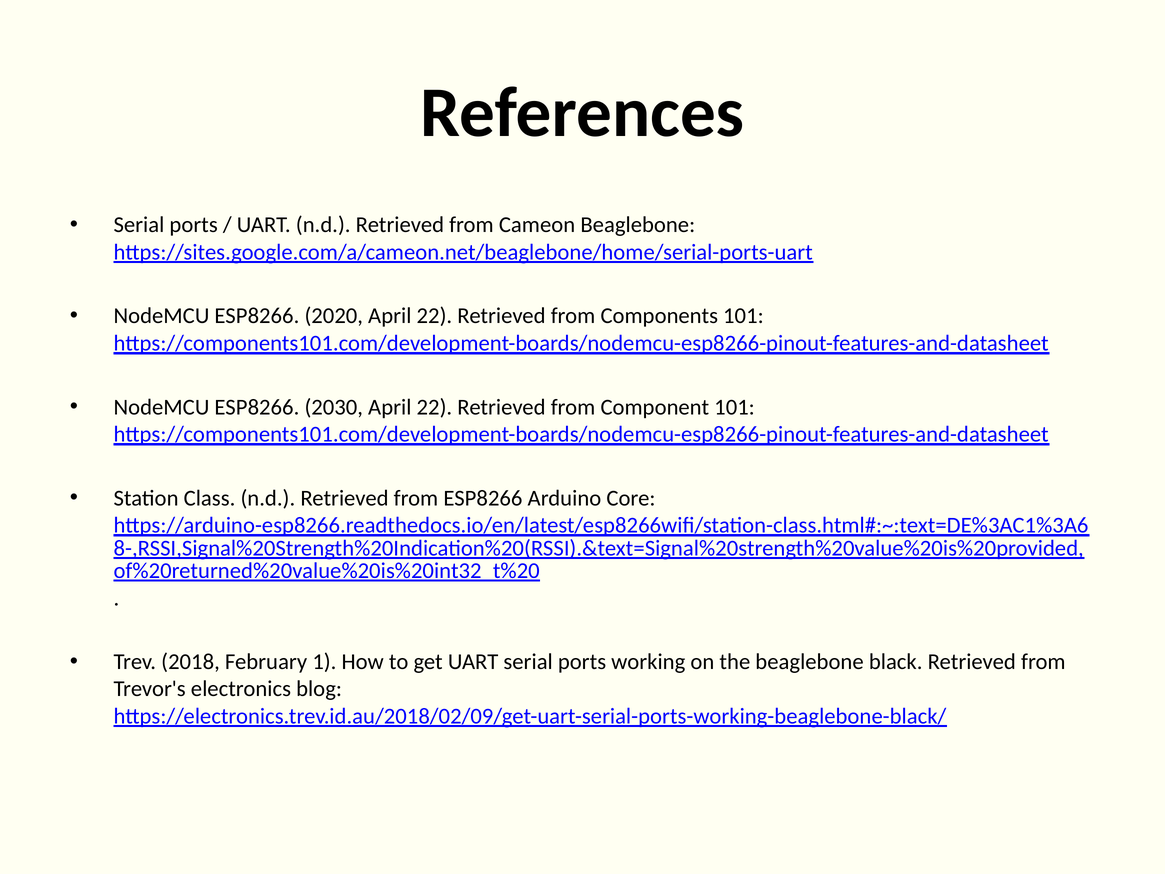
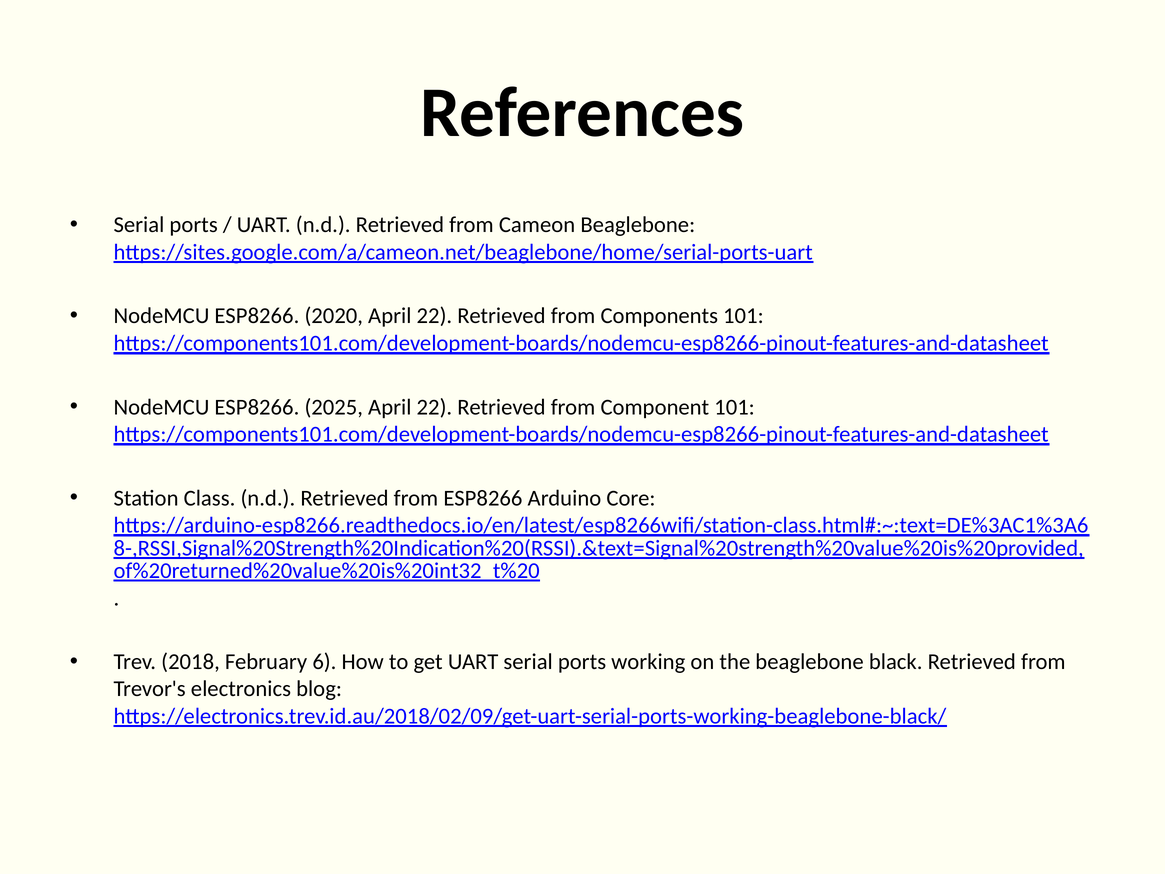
2030: 2030 -> 2025 (334, 407)
1: 1 -> 6 (324, 662)
